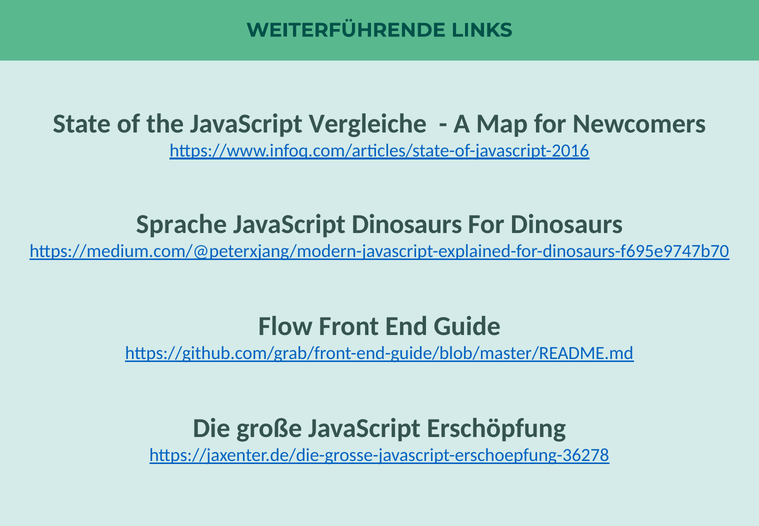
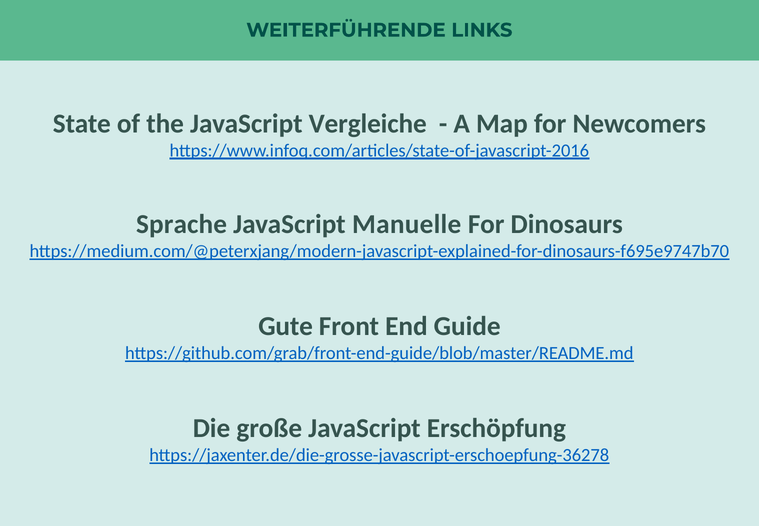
JavaScript Dinosaurs: Dinosaurs -> Manuelle (407, 224)
Flow: Flow -> Gute (286, 326)
